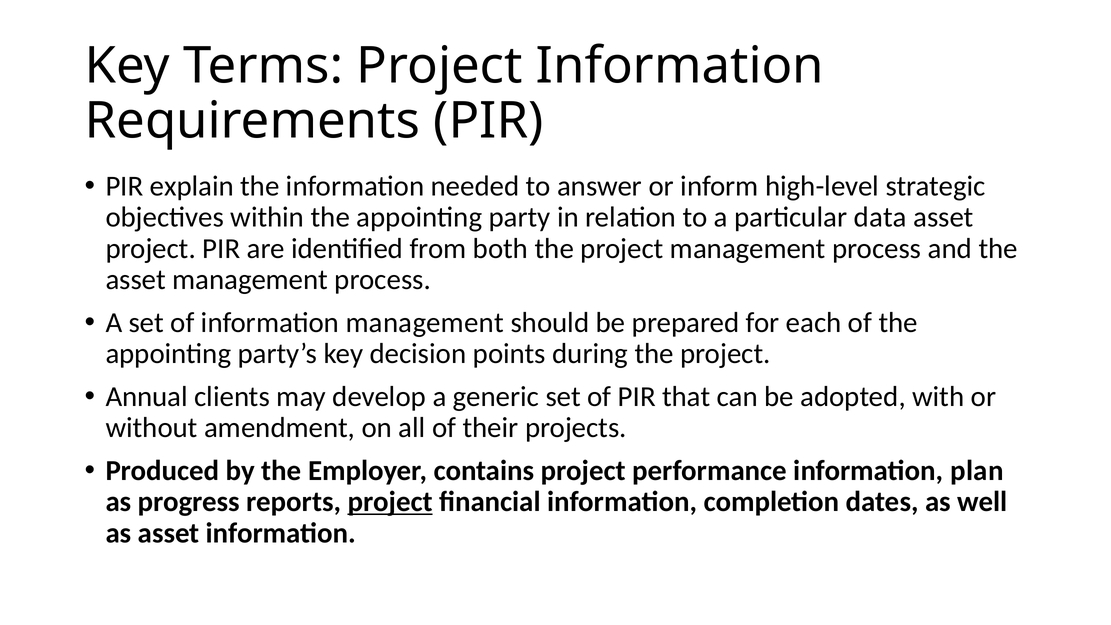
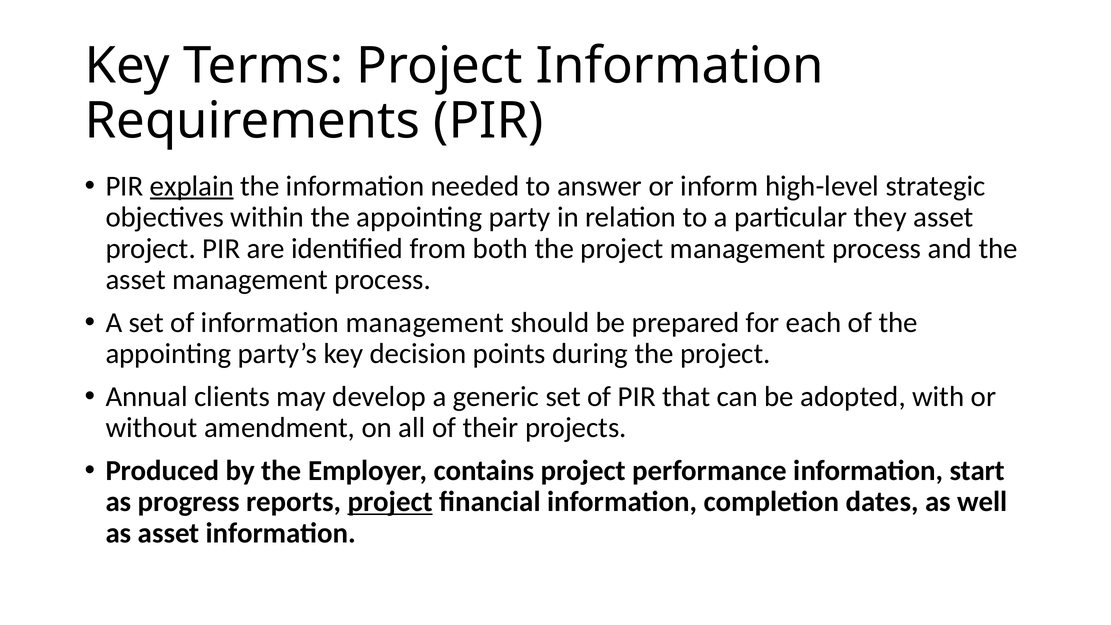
explain underline: none -> present (192, 186)
data: data -> they (880, 217)
plan: plan -> start (977, 471)
